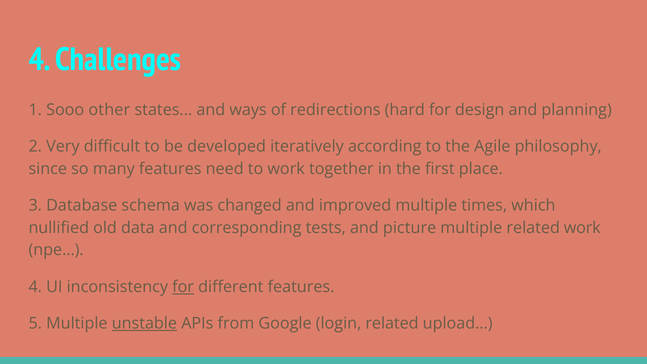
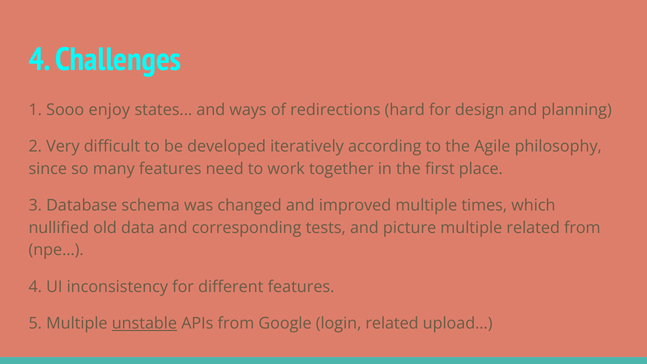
other: other -> enjoy (109, 110)
related work: work -> from (582, 228)
for underline: present -> none (183, 287)
